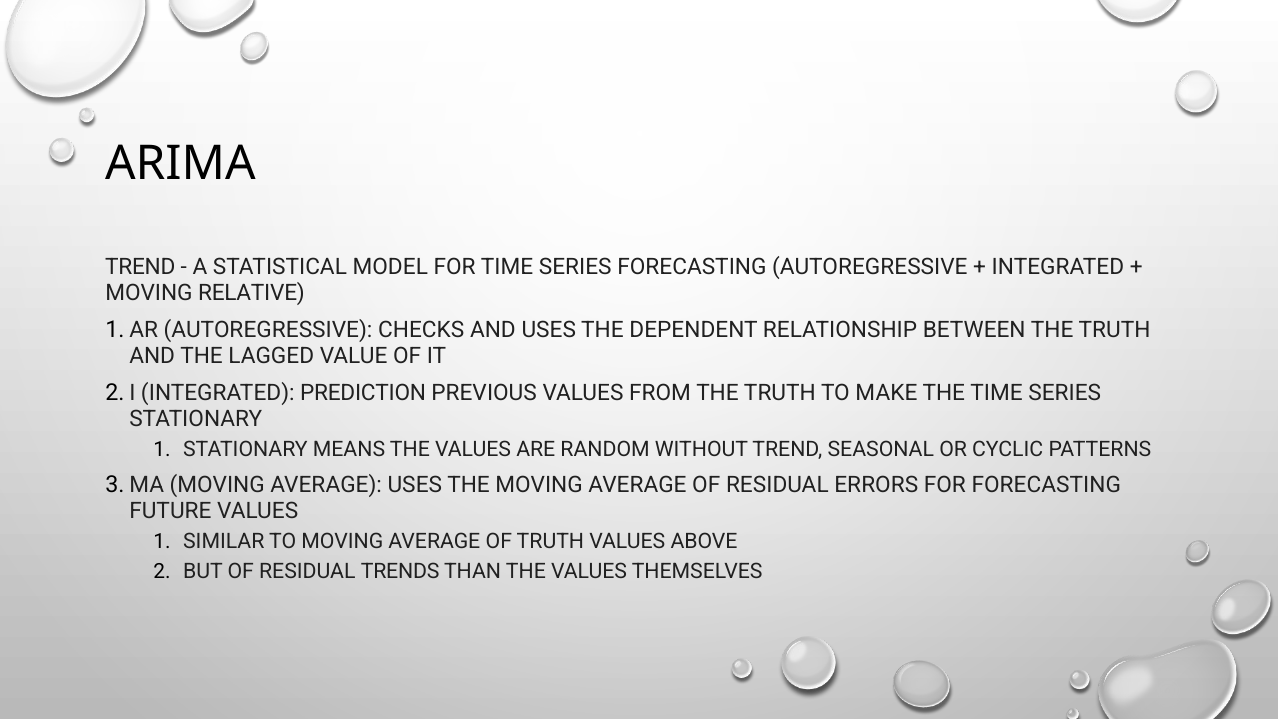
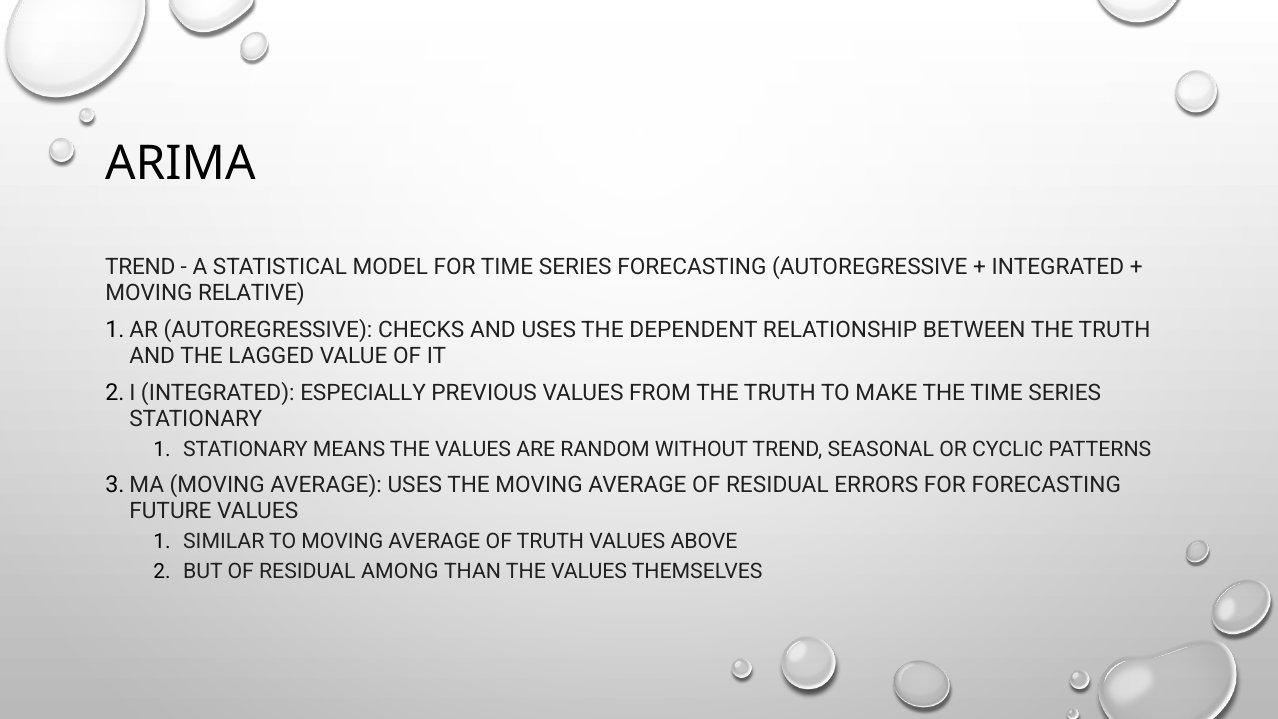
PREDICTION: PREDICTION -> ESPECIALLY (363, 393)
TRENDS: TRENDS -> AMONG (400, 571)
